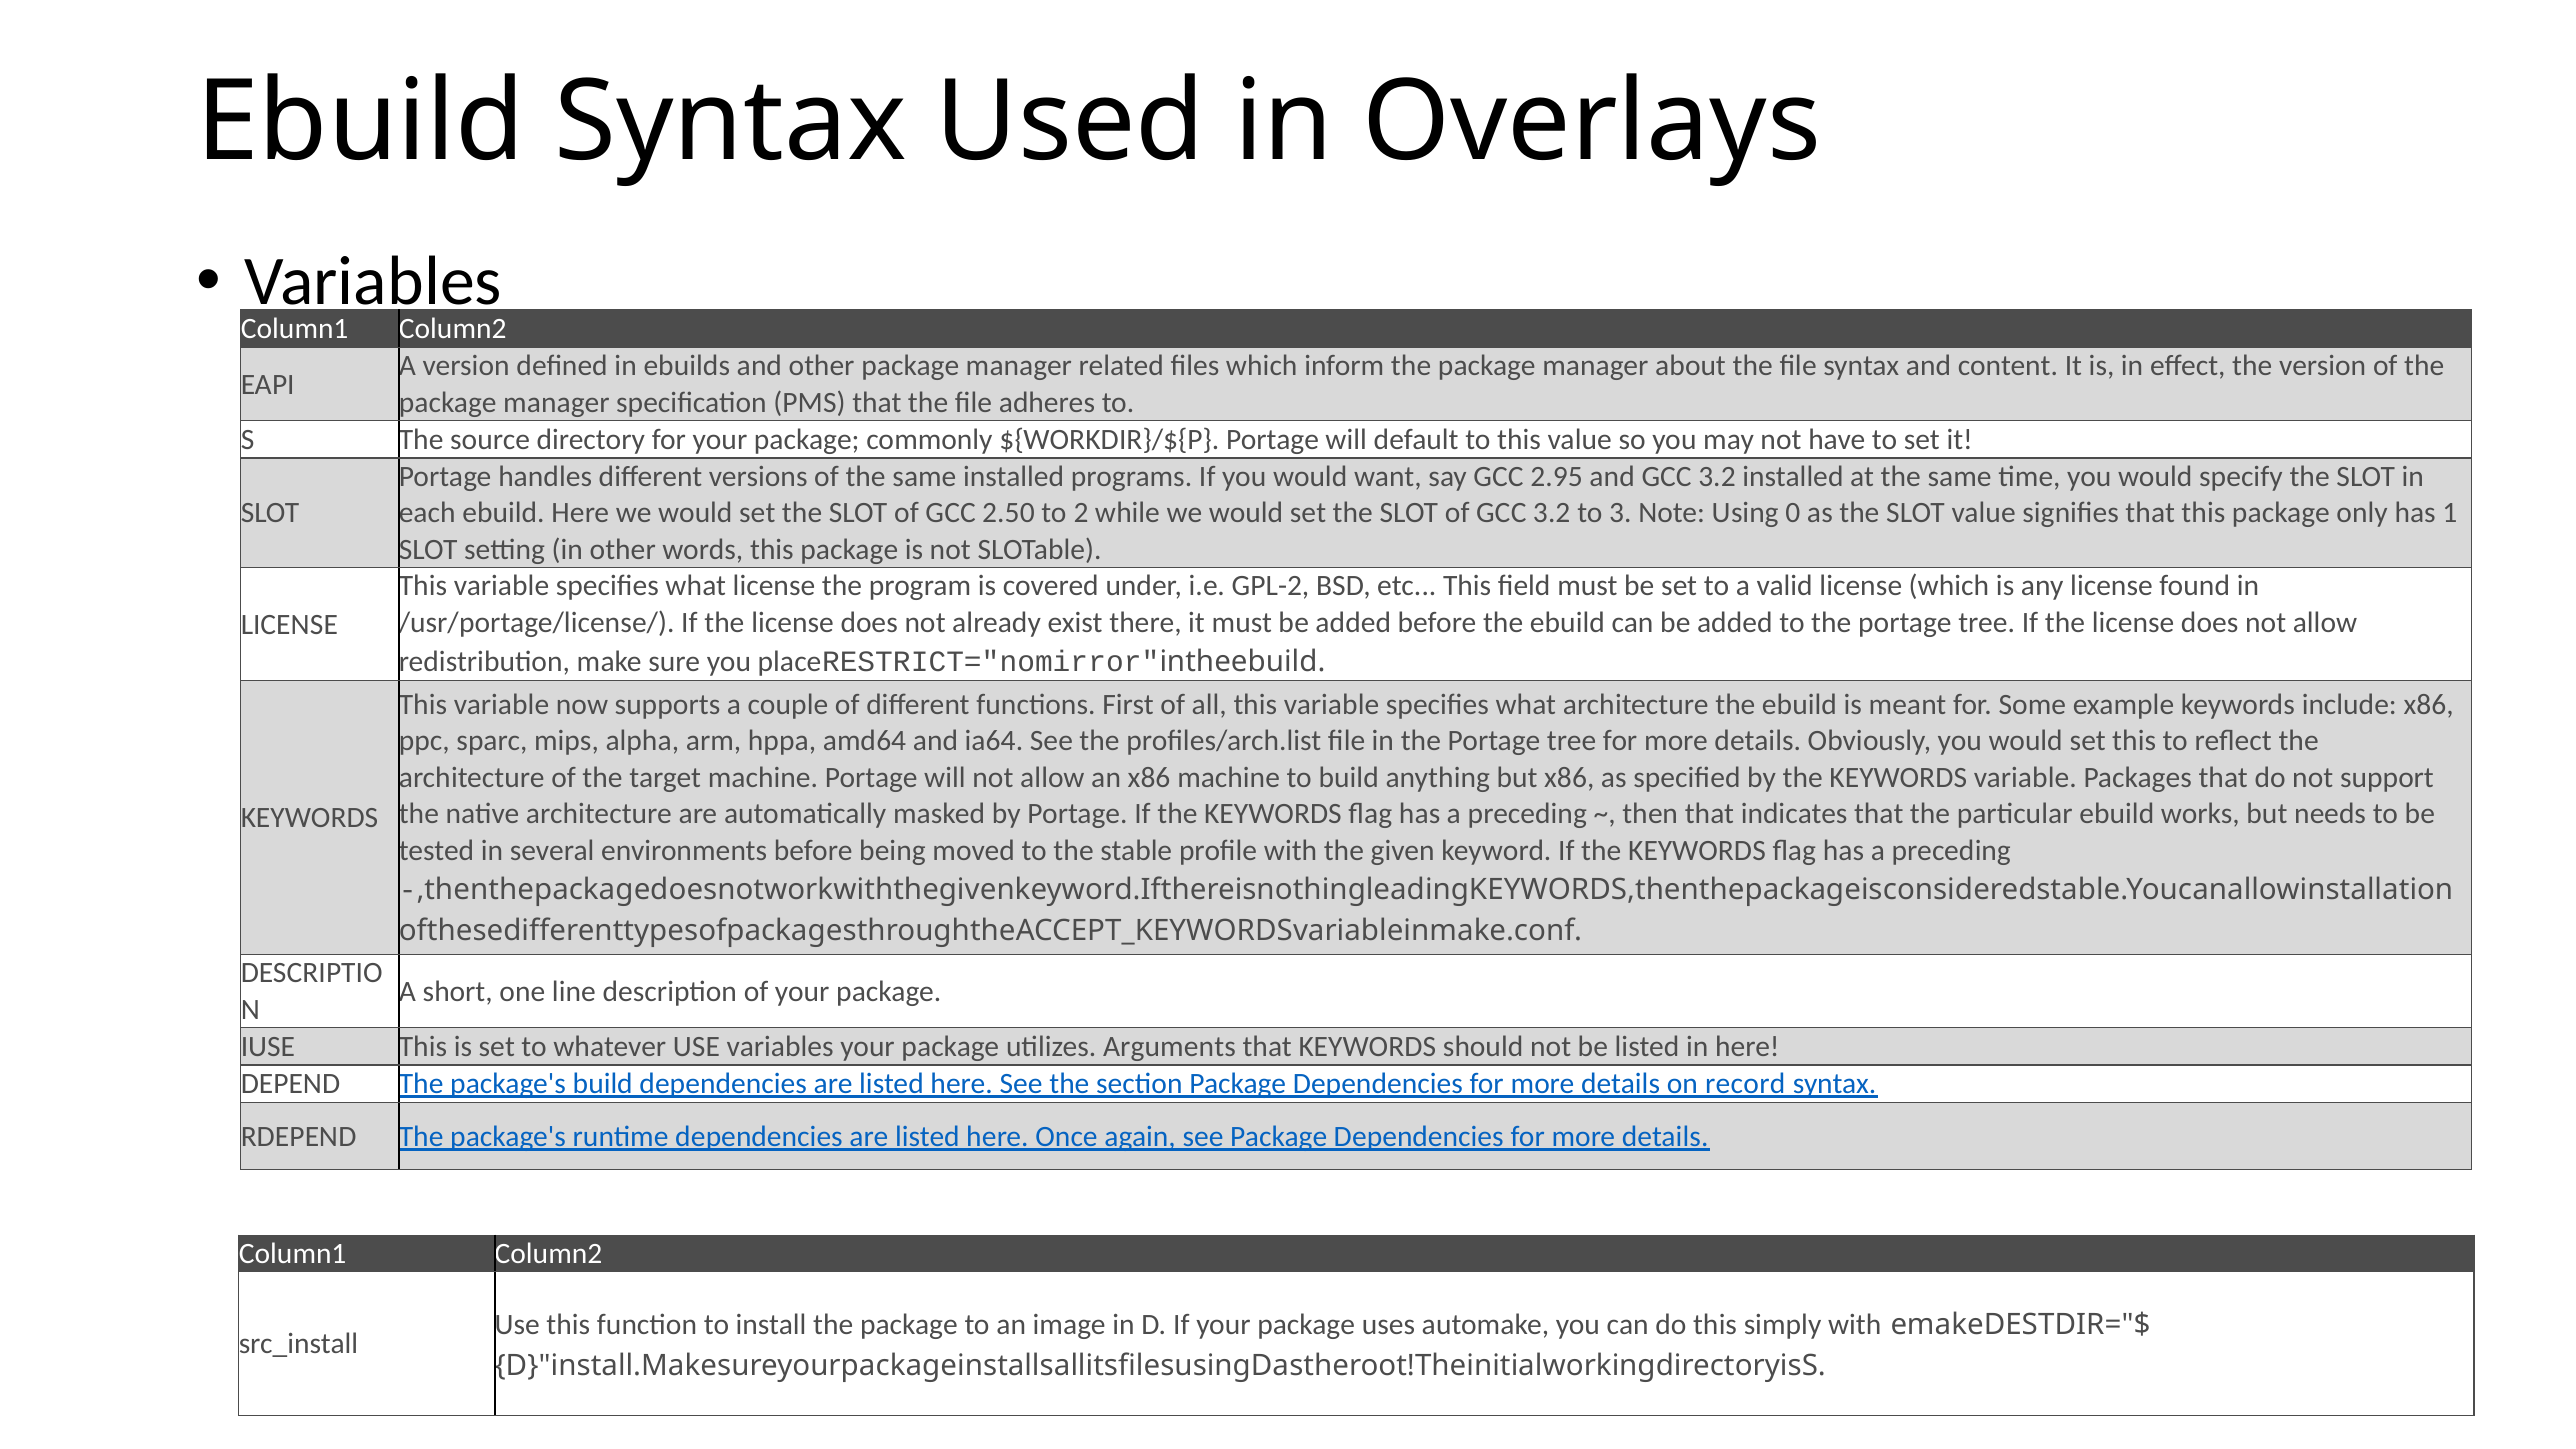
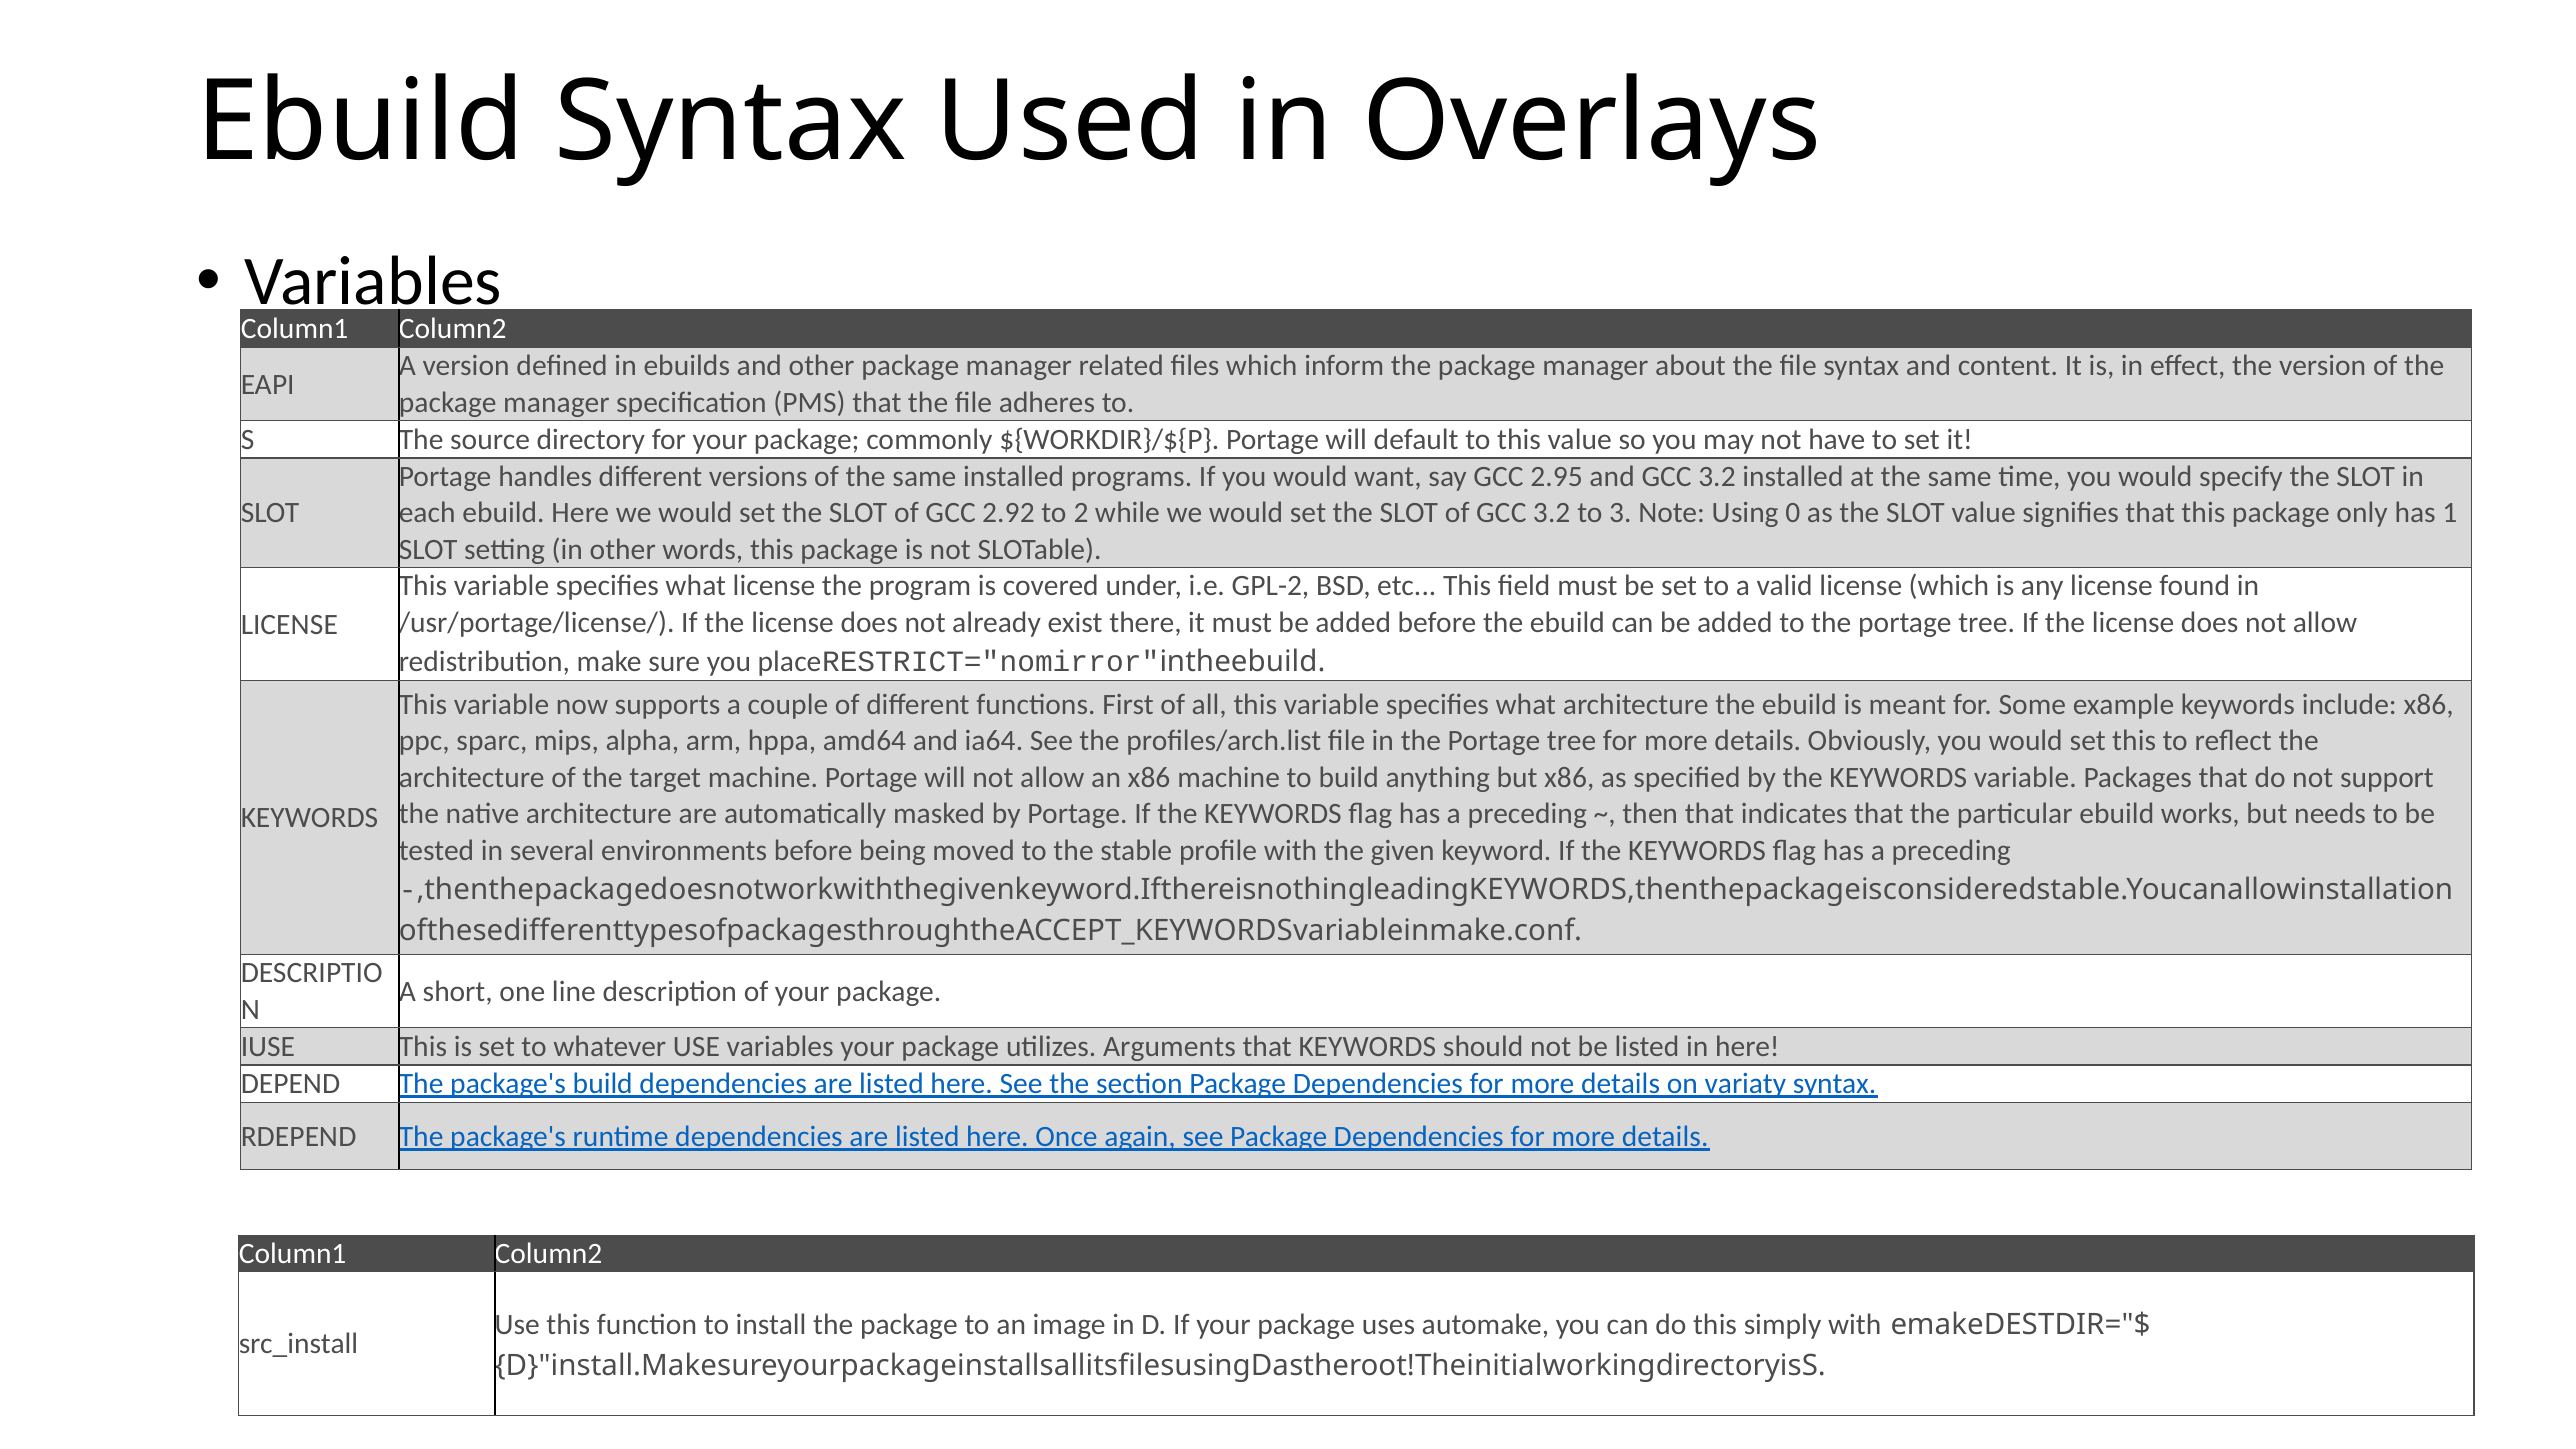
2.50: 2.50 -> 2.92 (1008, 513)
record: record -> variaty (1745, 1084)
